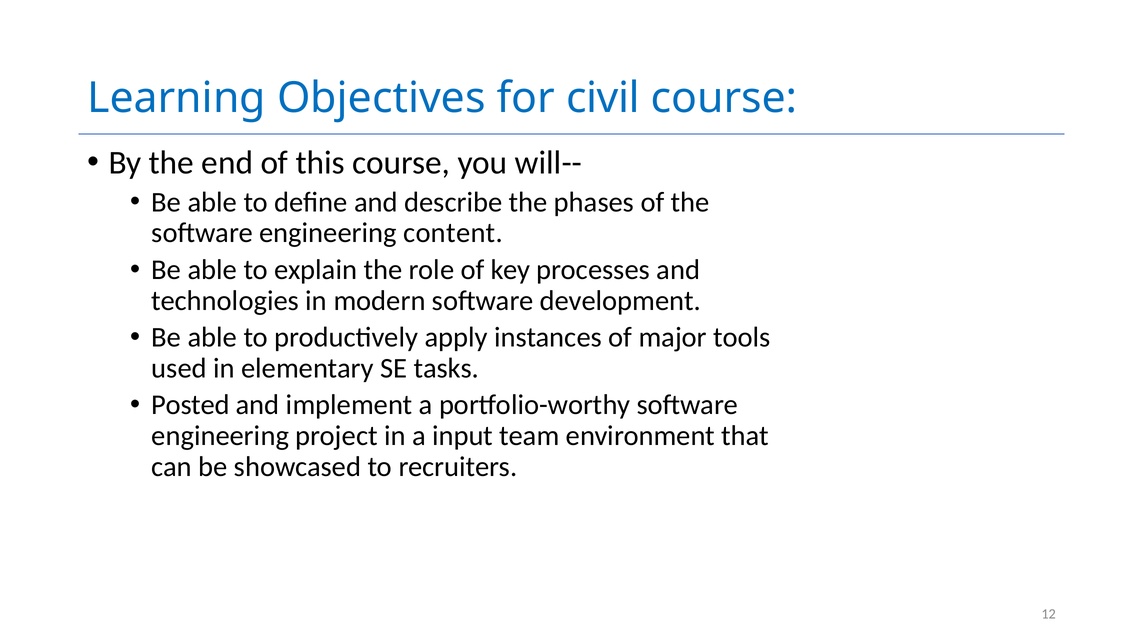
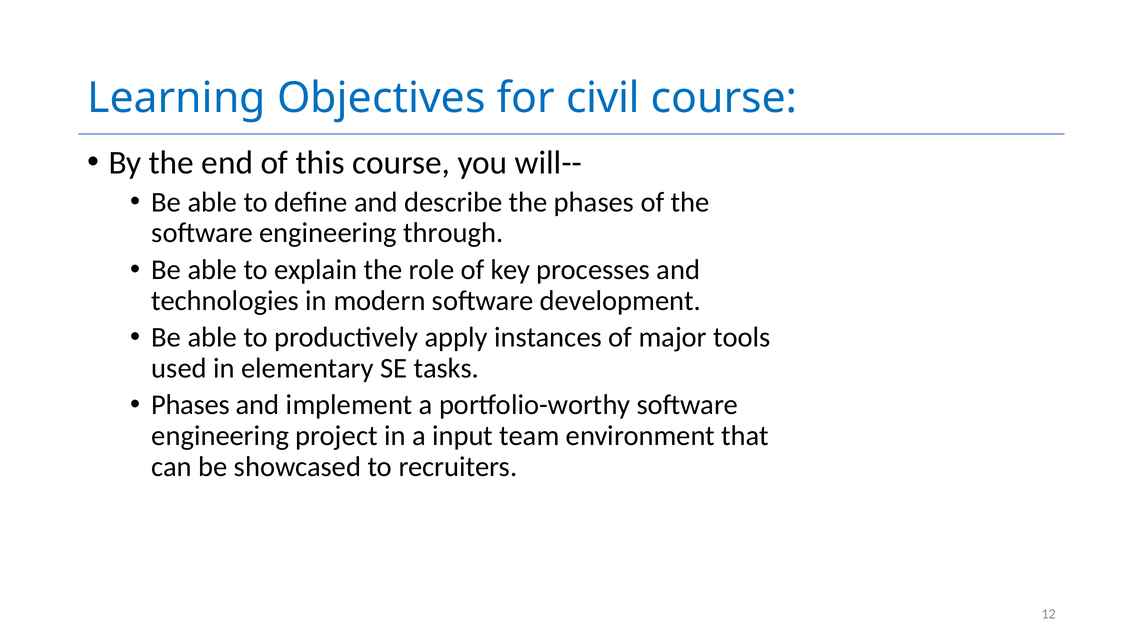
content: content -> through (453, 233)
Posted: Posted -> Phases (191, 405)
